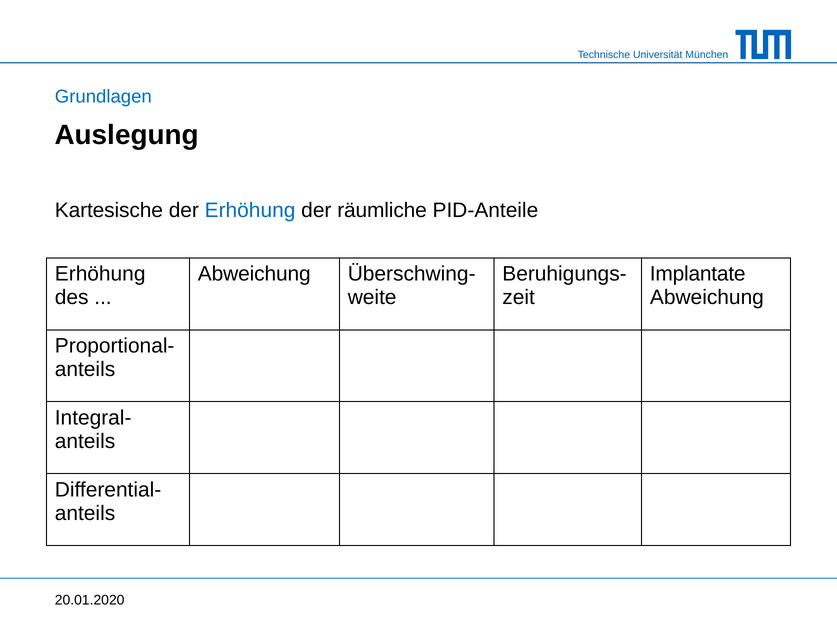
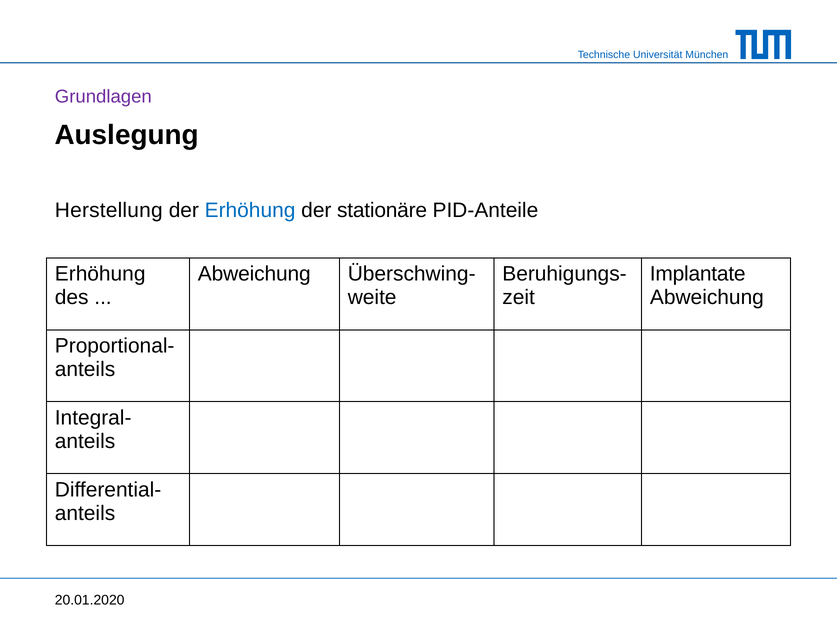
Grundlagen colour: blue -> purple (103, 97)
Kartesische: Kartesische -> Herstellung (109, 210)
räumliche: räumliche -> stationäre (382, 210)
